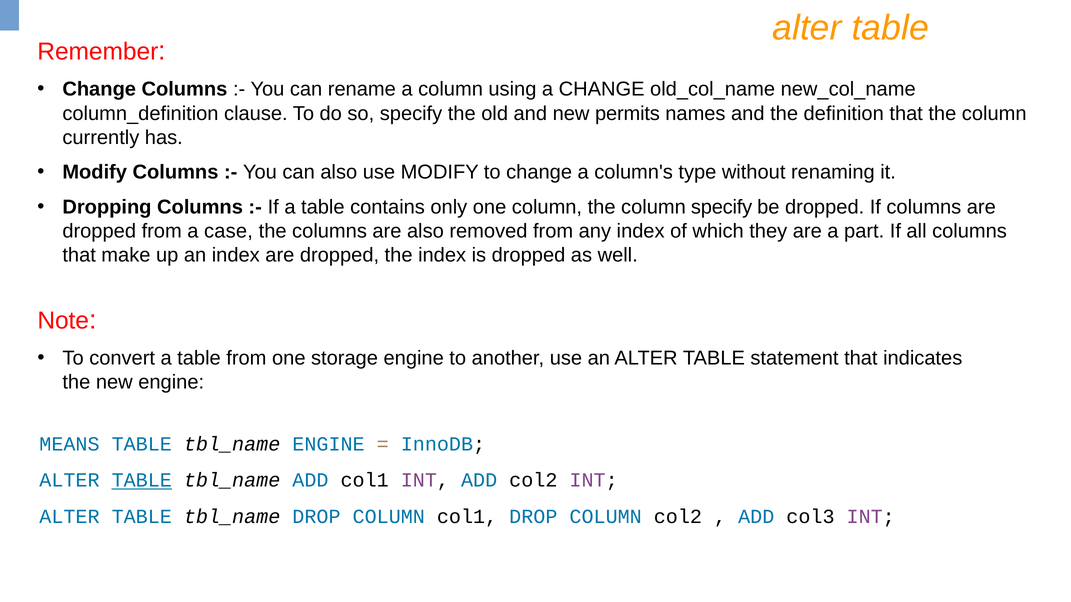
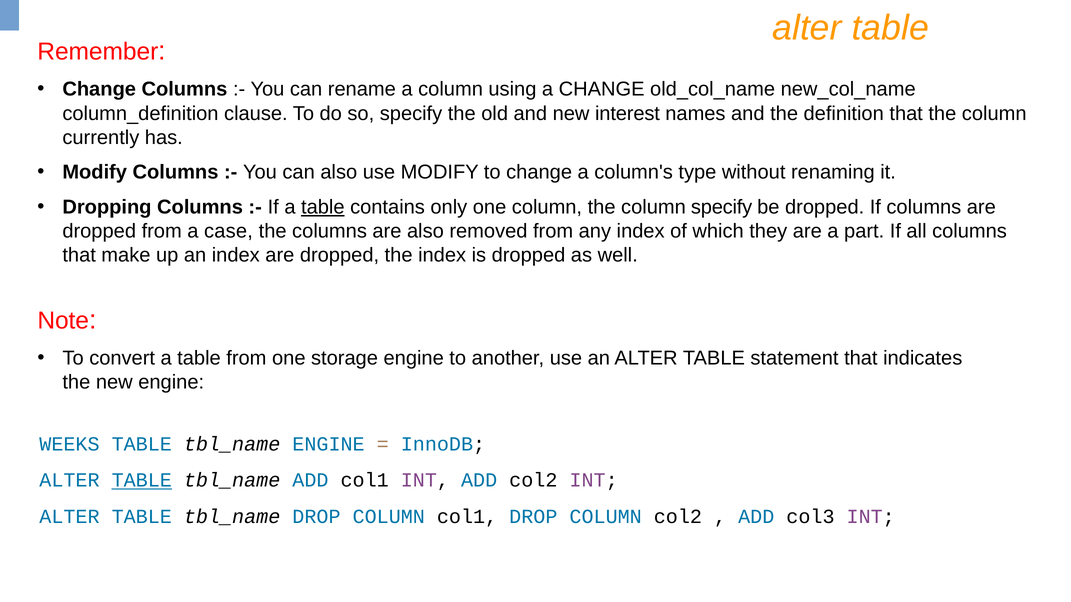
permits: permits -> interest (627, 114)
table underline: none -> present (323, 207)
MEANS: MEANS -> WEEKS (69, 445)
